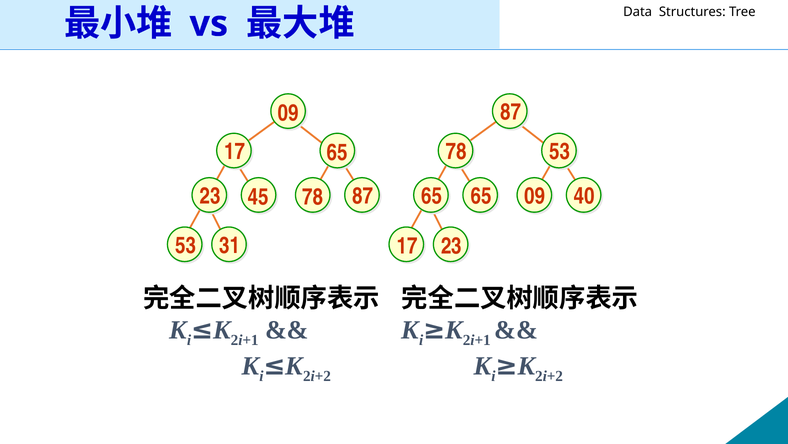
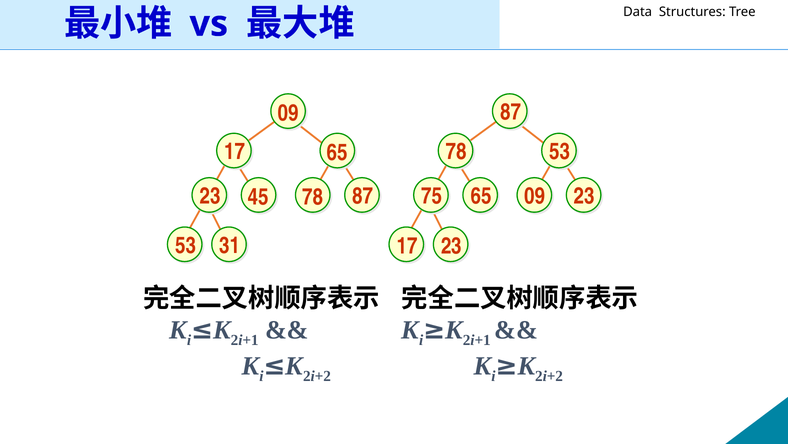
65 40: 40 -> 23 (584, 196)
45 65: 65 -> 75 (432, 196)
